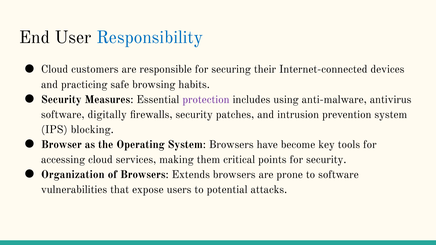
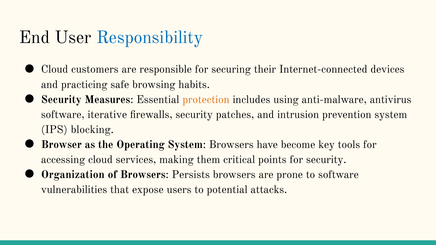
protection colour: purple -> orange (206, 100)
digitally: digitally -> iterative (107, 115)
Extends: Extends -> Persists (191, 175)
